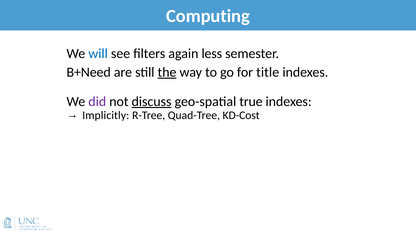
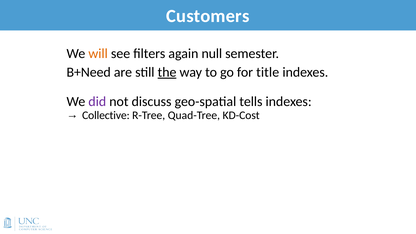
Computing: Computing -> Customers (208, 16)
will colour: blue -> orange (98, 54)
less: less -> null (212, 54)
discuss underline: present -> none (152, 102)
true: true -> tells (251, 102)
Implicitly: Implicitly -> Collective (106, 115)
